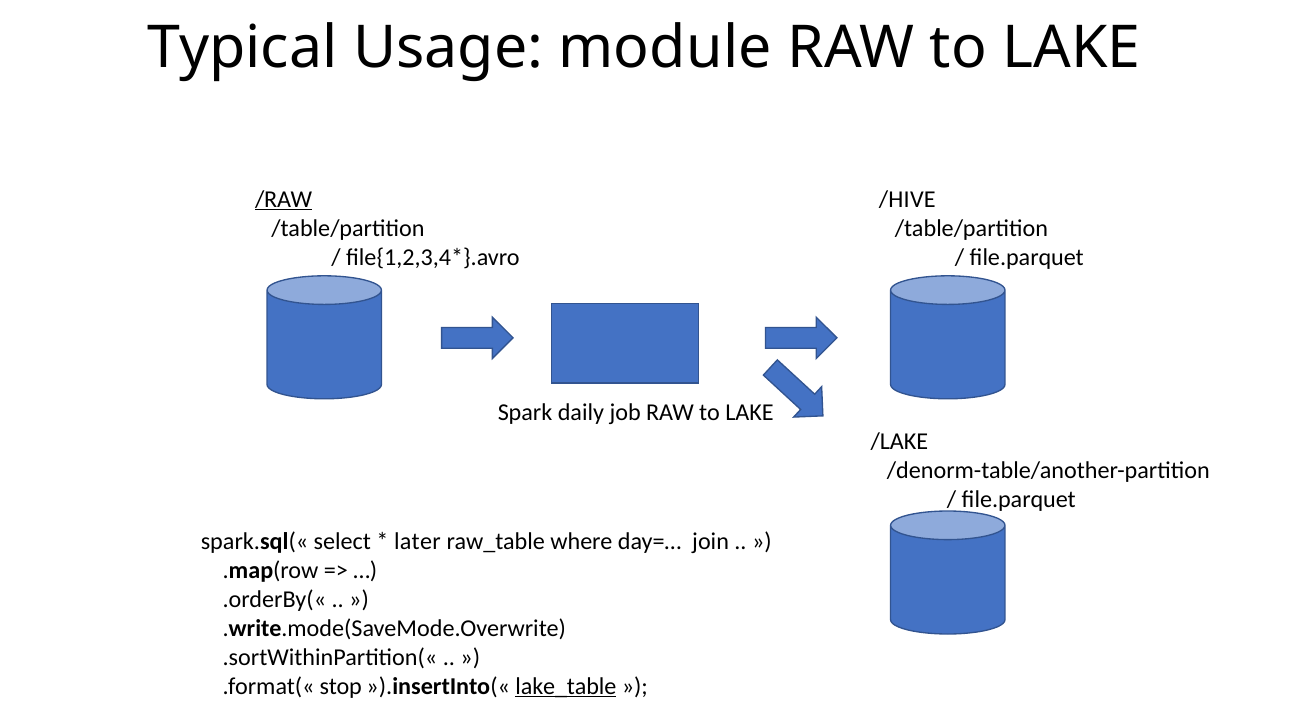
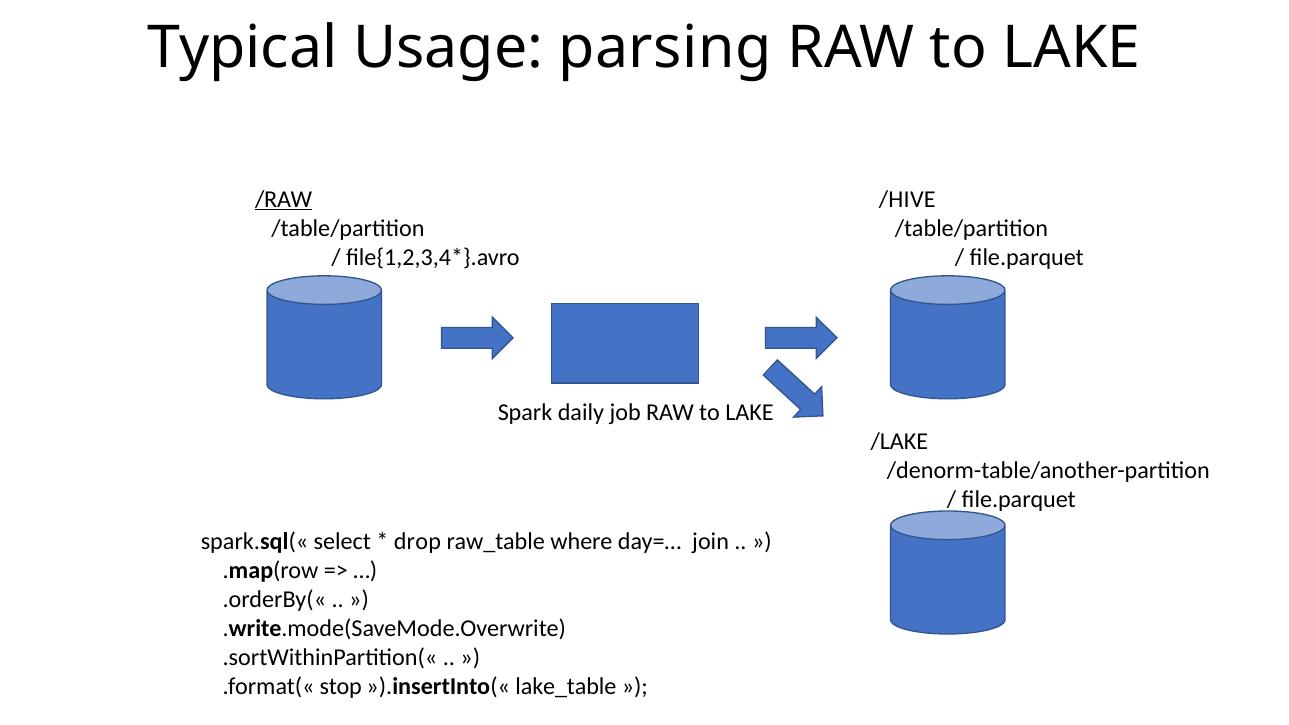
module: module -> parsing (665, 48)
later: later -> drop (417, 541)
lake_table underline: present -> none (566, 686)
